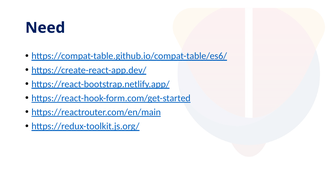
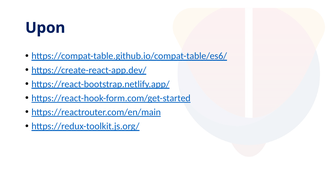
Need: Need -> Upon (45, 28)
